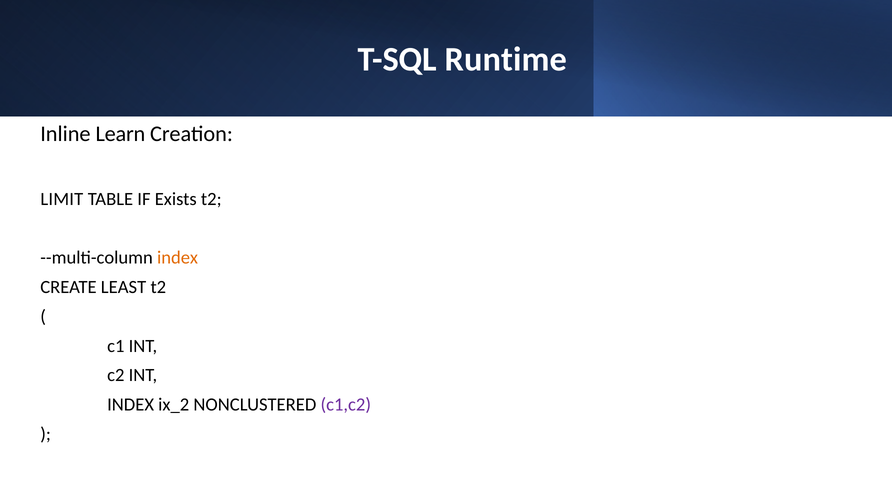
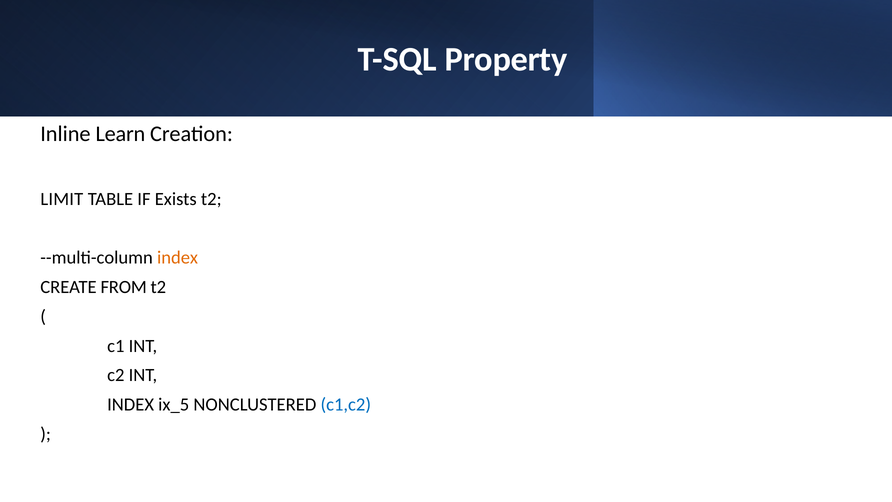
Runtime: Runtime -> Property (506, 59)
LEAST: LEAST -> FROM (124, 287)
ix_2: ix_2 -> ix_5 (174, 405)
c1,c2 colour: purple -> blue (346, 405)
